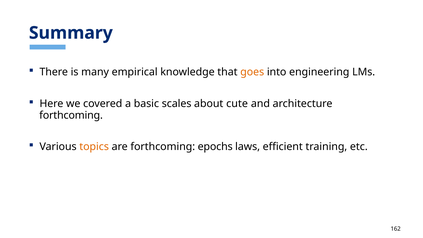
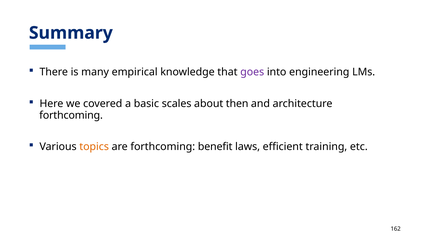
goes colour: orange -> purple (252, 72)
cute: cute -> then (237, 104)
epochs: epochs -> benefit (215, 147)
